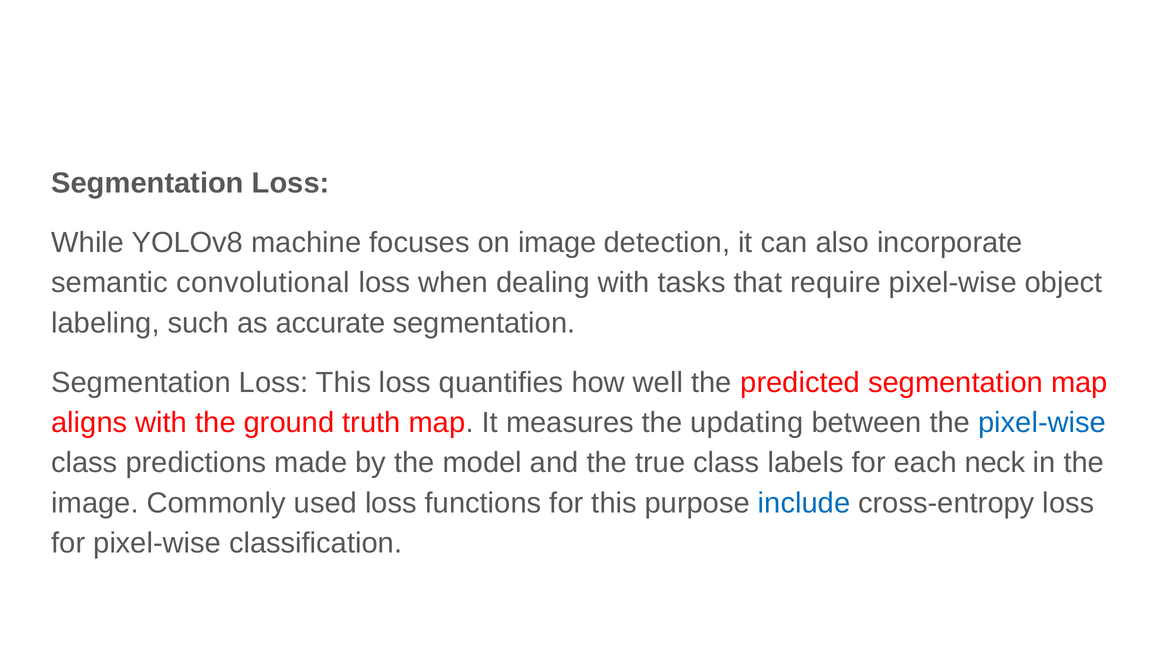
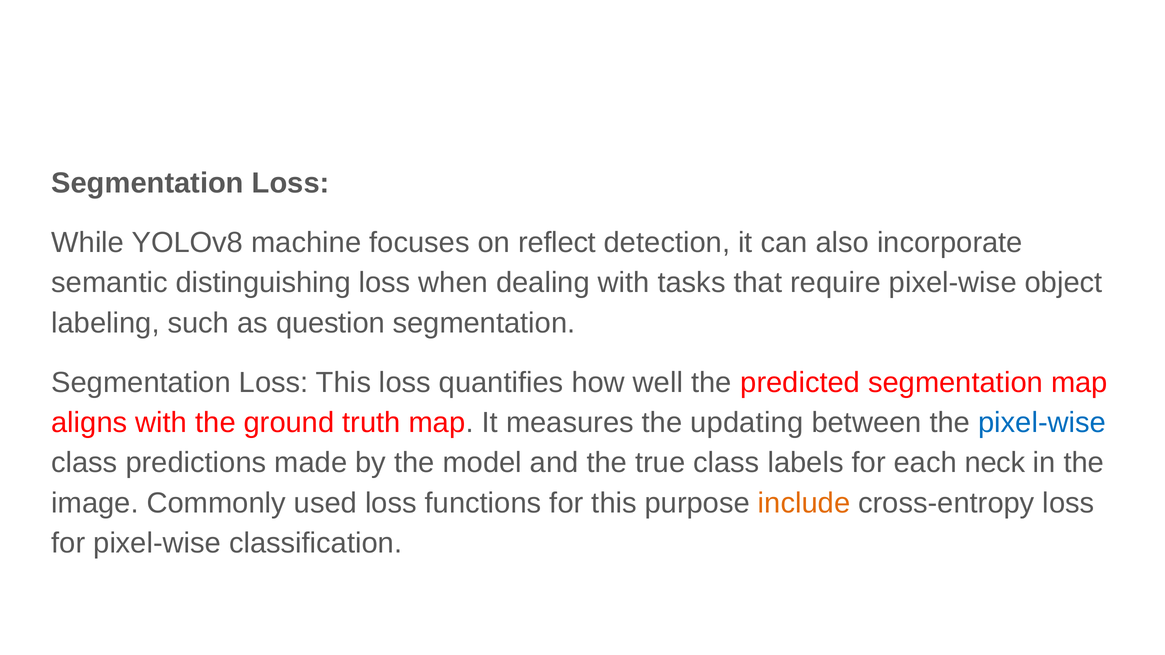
on image: image -> reflect (557, 243)
convolutional: convolutional -> distinguishing (263, 283)
accurate: accurate -> question (330, 323)
include colour: blue -> orange (804, 503)
